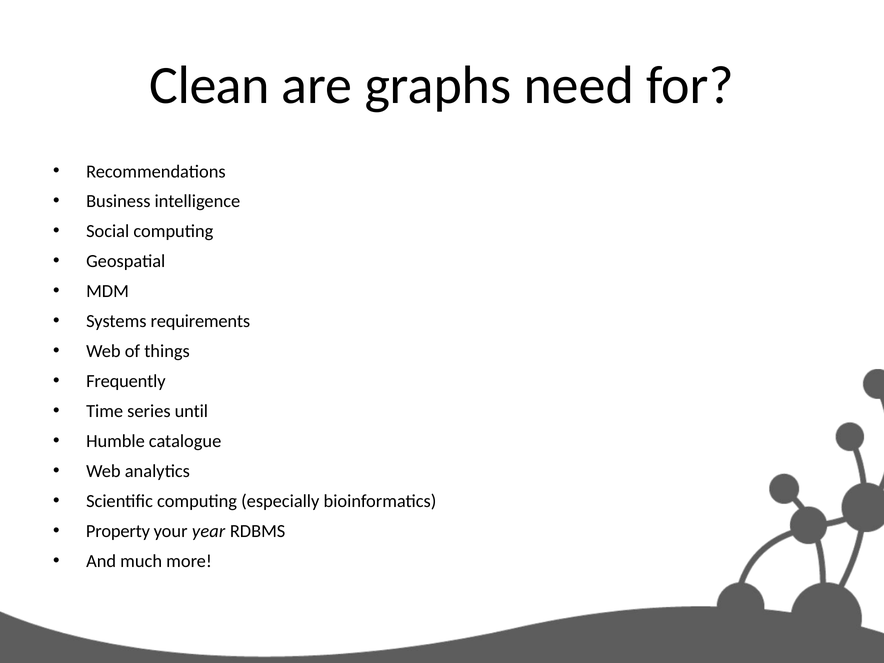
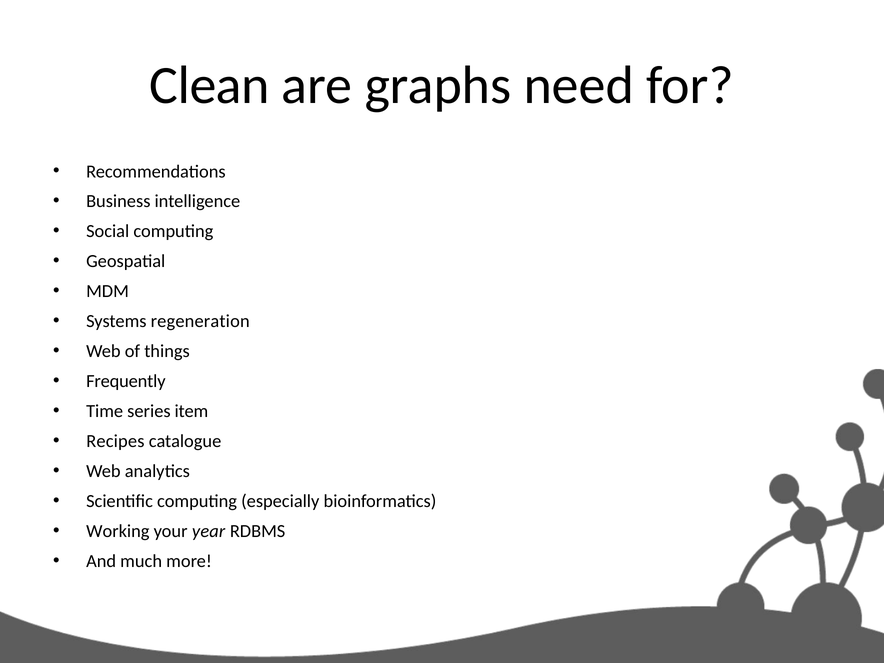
requirements: requirements -> regeneration (200, 321)
until: until -> item (191, 411)
Humble: Humble -> Recipes (115, 441)
Property: Property -> Working (118, 531)
